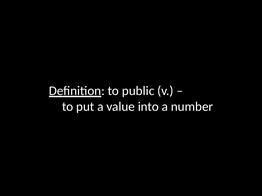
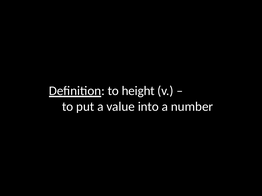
public: public -> height (138, 91)
